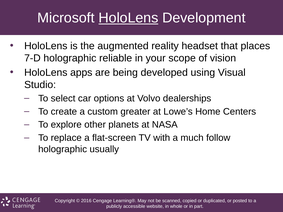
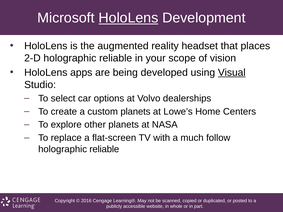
7-D: 7-D -> 2-D (32, 58)
Visual underline: none -> present (232, 73)
custom greater: greater -> planets (135, 112)
usually: usually -> reliable (104, 149)
